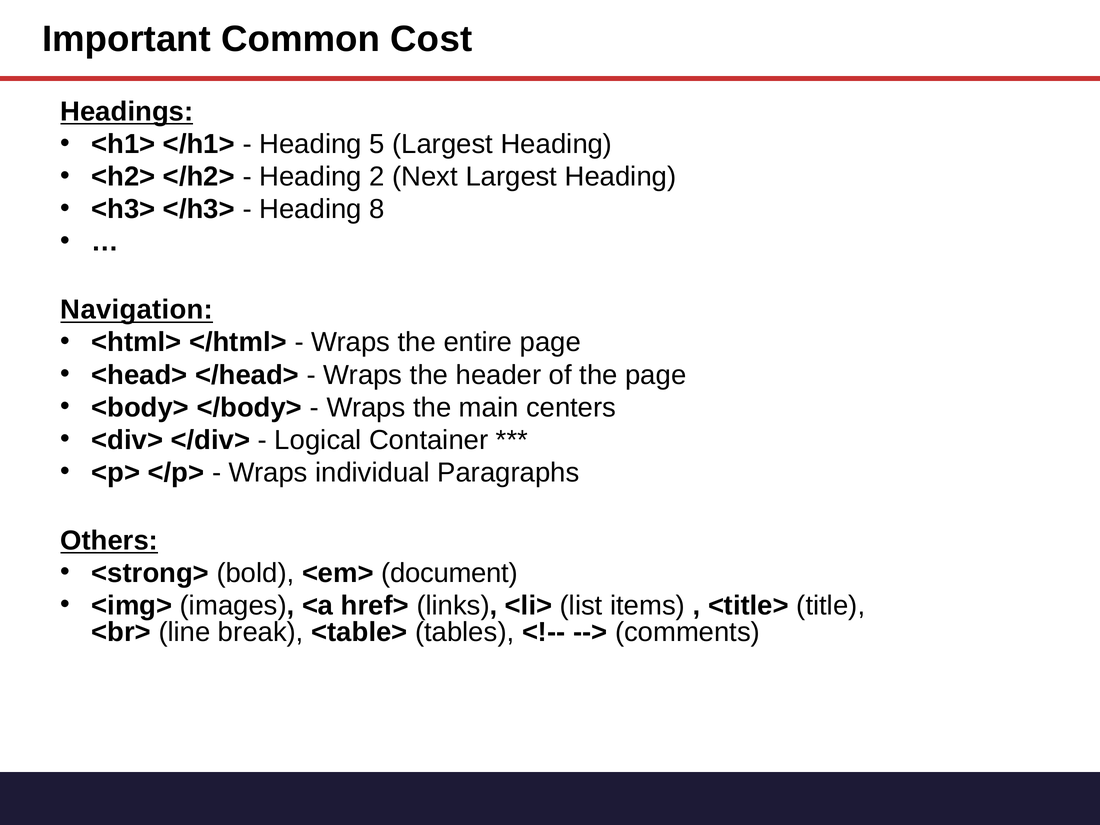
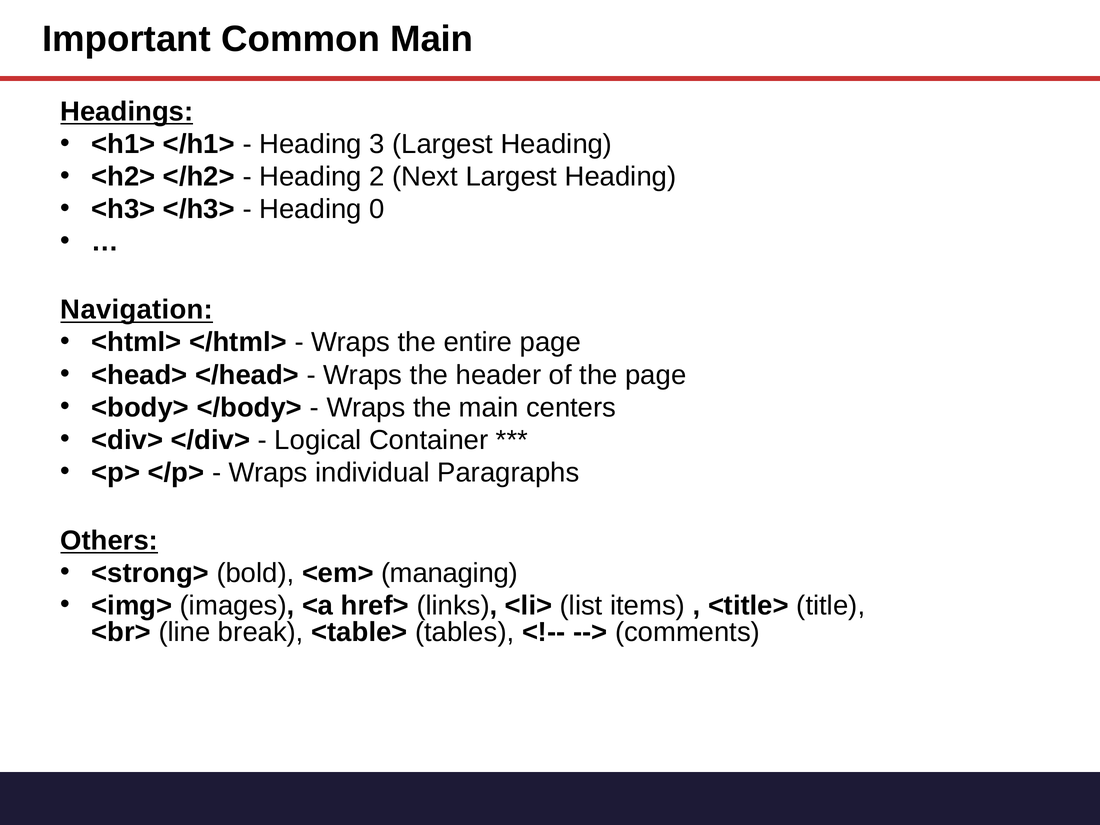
Common Cost: Cost -> Main (432, 39)
5: 5 -> 3 (377, 144)
8: 8 -> 0 (377, 209)
document: document -> managing (449, 573)
